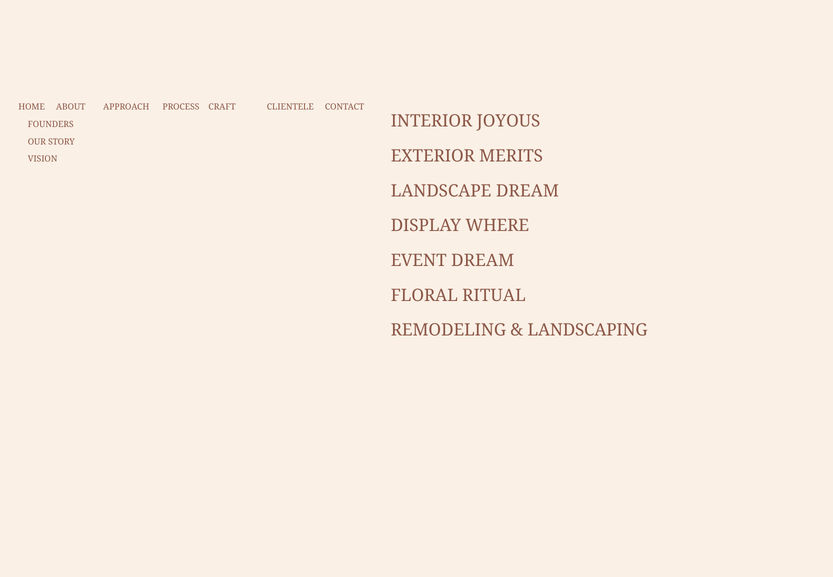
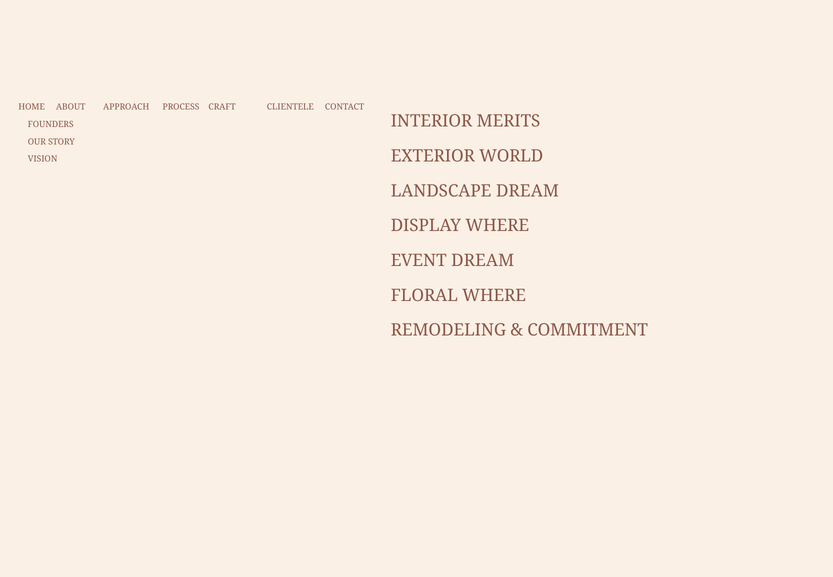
JOYOUS: JOYOUS -> MERITS (509, 121)
MERITS: MERITS -> WORLD (511, 156)
FLORAL RITUAL: RITUAL -> WHERE (494, 295)
LANDSCAPING: LANDSCAPING -> COMMITMENT (588, 330)
